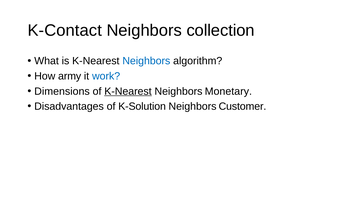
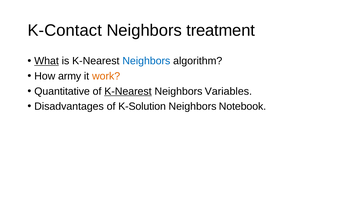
collection: collection -> treatment (221, 30)
What underline: none -> present (47, 61)
work colour: blue -> orange (106, 76)
Dimensions: Dimensions -> Quantitative (62, 91)
Monetary: Monetary -> Variables (228, 91)
Customer: Customer -> Notebook (242, 106)
